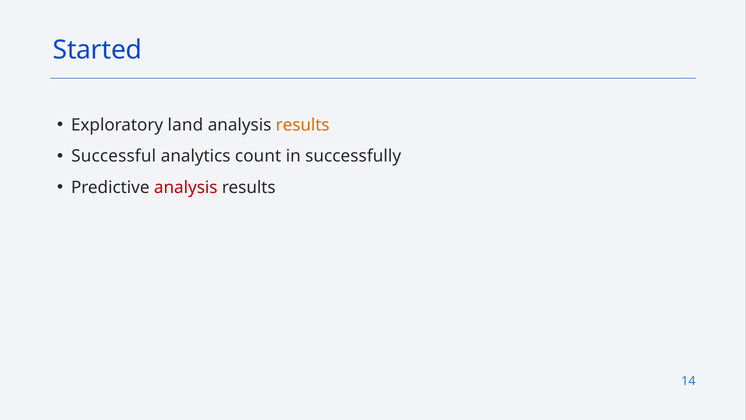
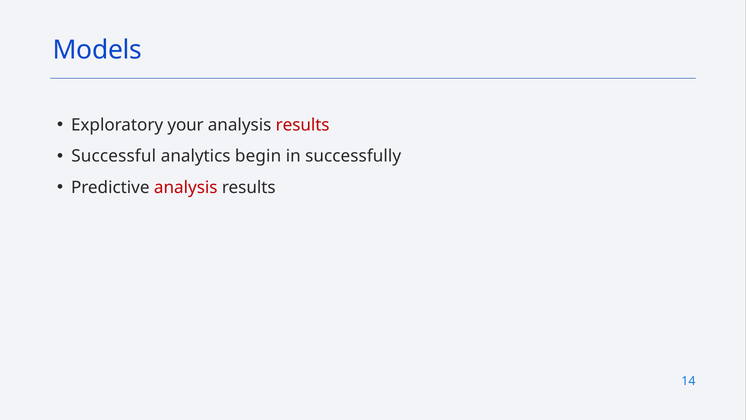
Started: Started -> Models (97, 50)
land: land -> your (186, 125)
results colour: orange -> red (303, 125)
count: count -> begin (258, 156)
